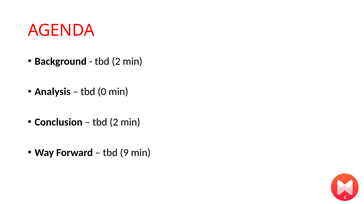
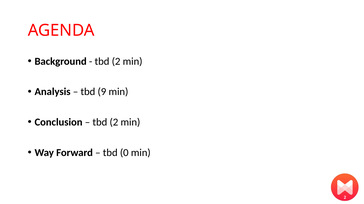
0: 0 -> 9 (102, 92)
9: 9 -> 0 (124, 153)
